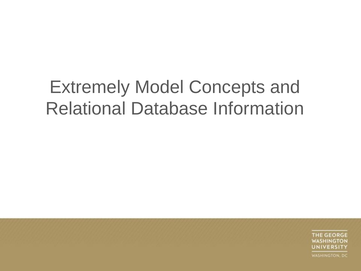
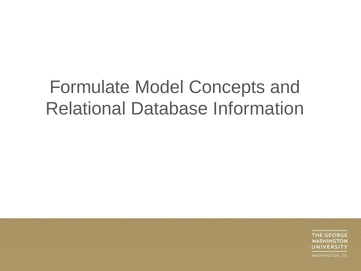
Extremely: Extremely -> Formulate (90, 87)
